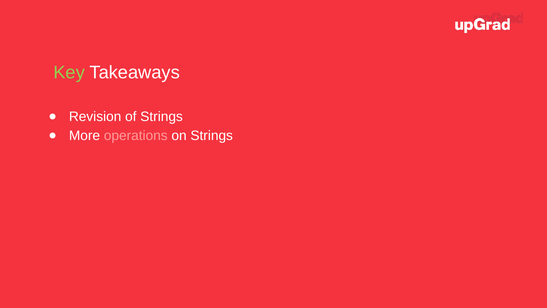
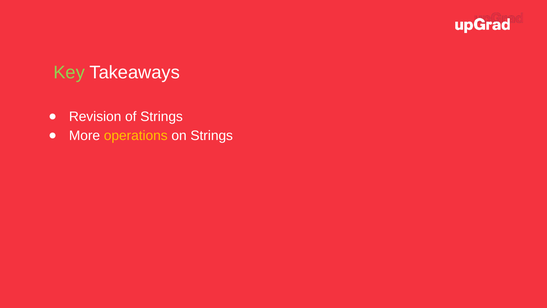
operations colour: pink -> yellow (136, 135)
